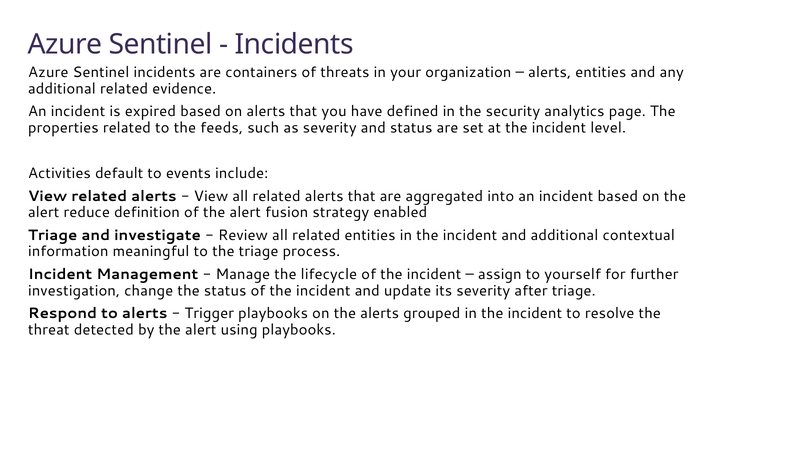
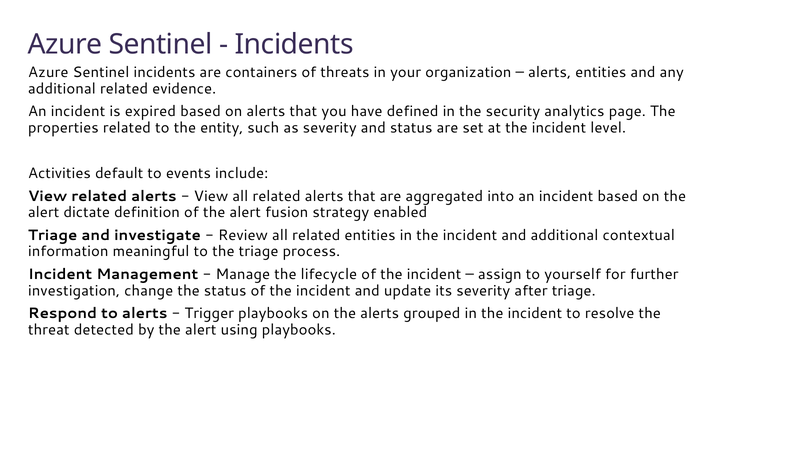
feeds: feeds -> entity (222, 127)
reduce: reduce -> dictate (87, 212)
